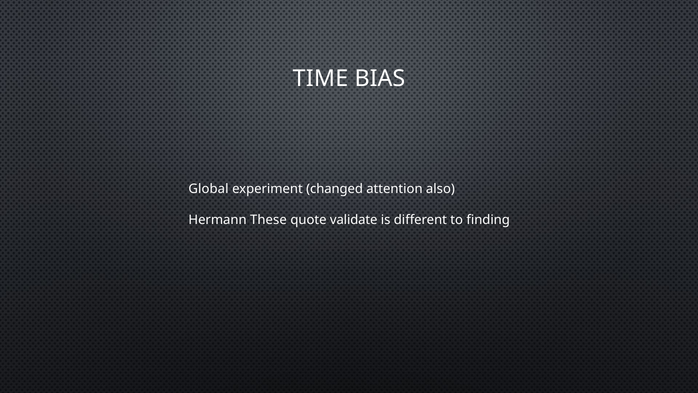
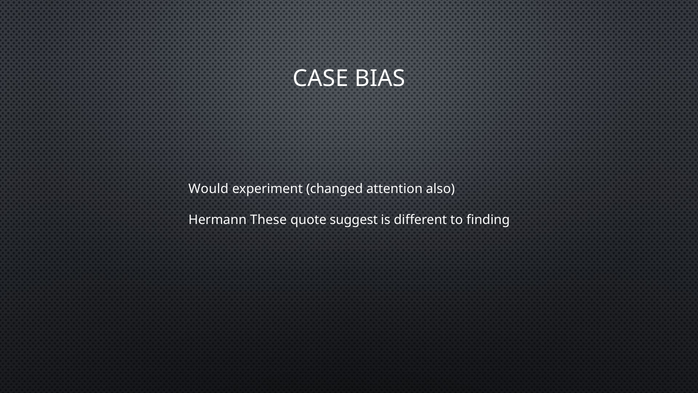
TIME: TIME -> CASE (320, 79)
Global: Global -> Would (209, 189)
validate: validate -> suggest (354, 220)
